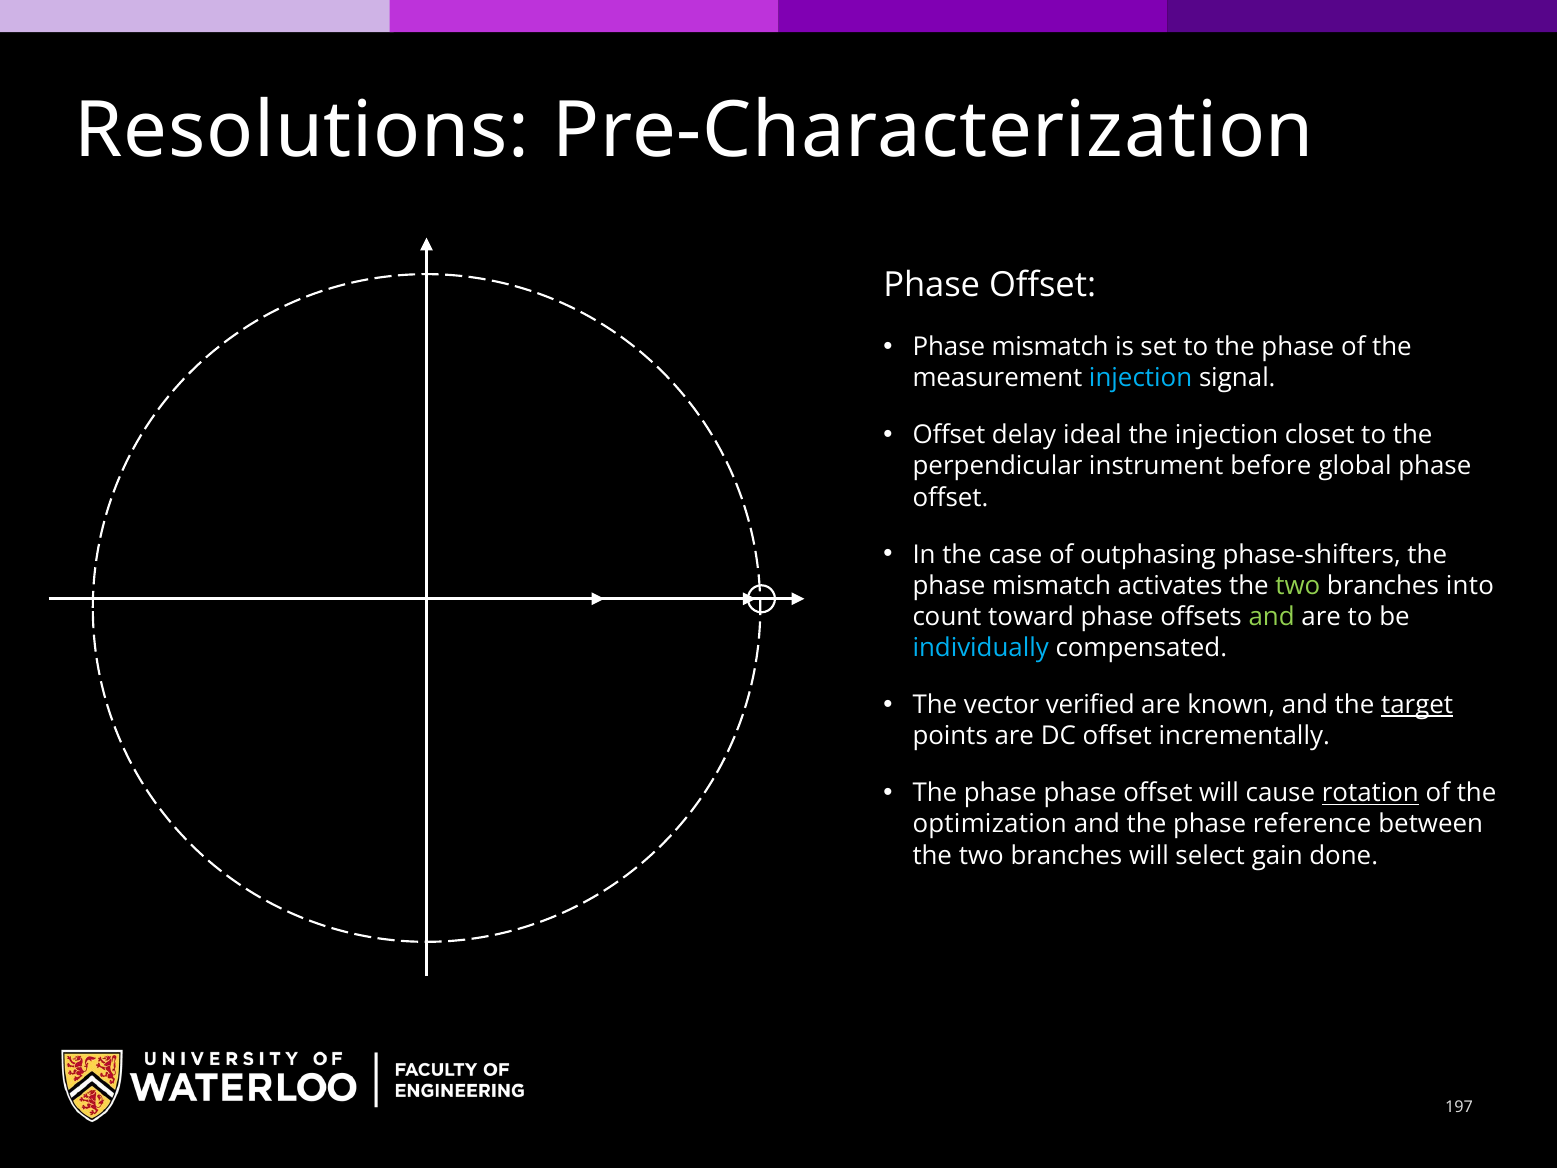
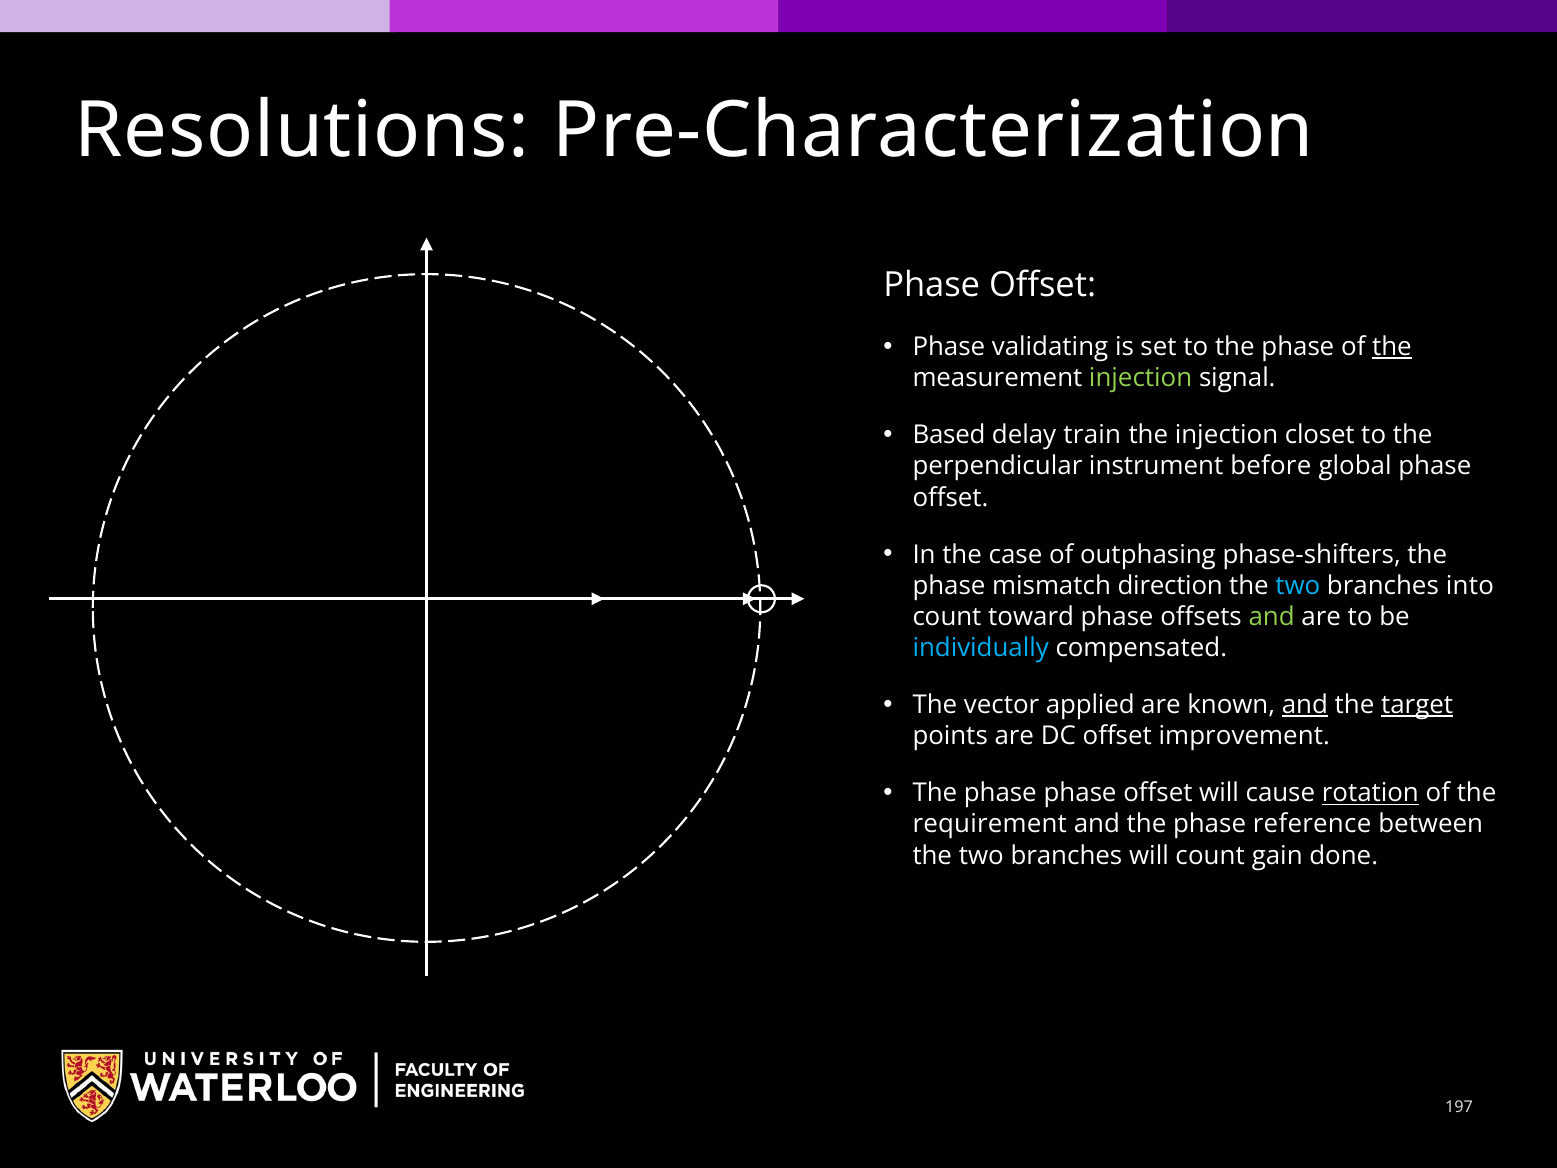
mismatch: mismatch -> validating (1050, 347)
the underline: none -> present (1392, 347)
injection colour: light blue -> light green (1141, 378)
Offset: Offset -> Based (949, 435)
ideal: ideal -> train (1092, 435)
activates: activates -> direction (1170, 586)
two colour: light green -> light blue (1298, 586)
verified: verified -> applied (1090, 705)
and underline: none -> present (1305, 705)
incrementally: incrementally -> improvement (1244, 736)
optimization: optimization -> requirement (990, 824)
will select: select -> count (1210, 855)
